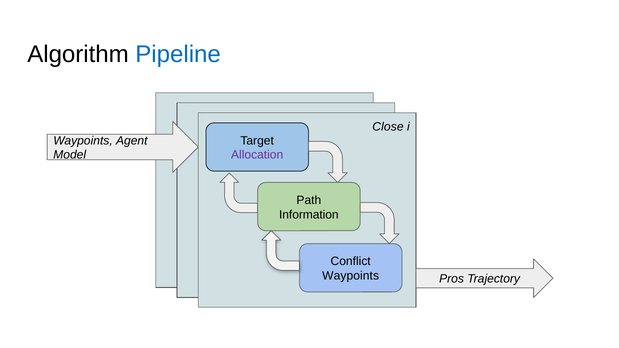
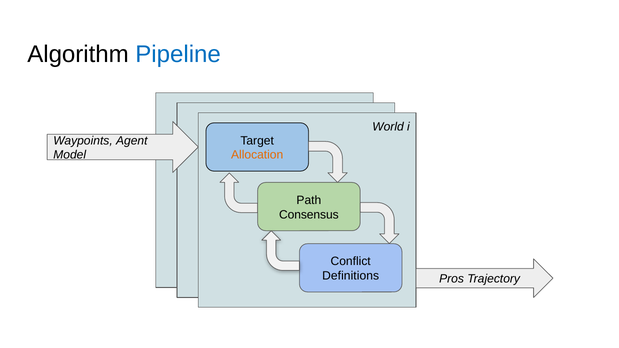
Close: Close -> World (388, 127)
Allocation colour: purple -> orange (257, 155)
Information: Information -> Consensus (309, 215)
Waypoints: Waypoints -> Definitions (351, 276)
